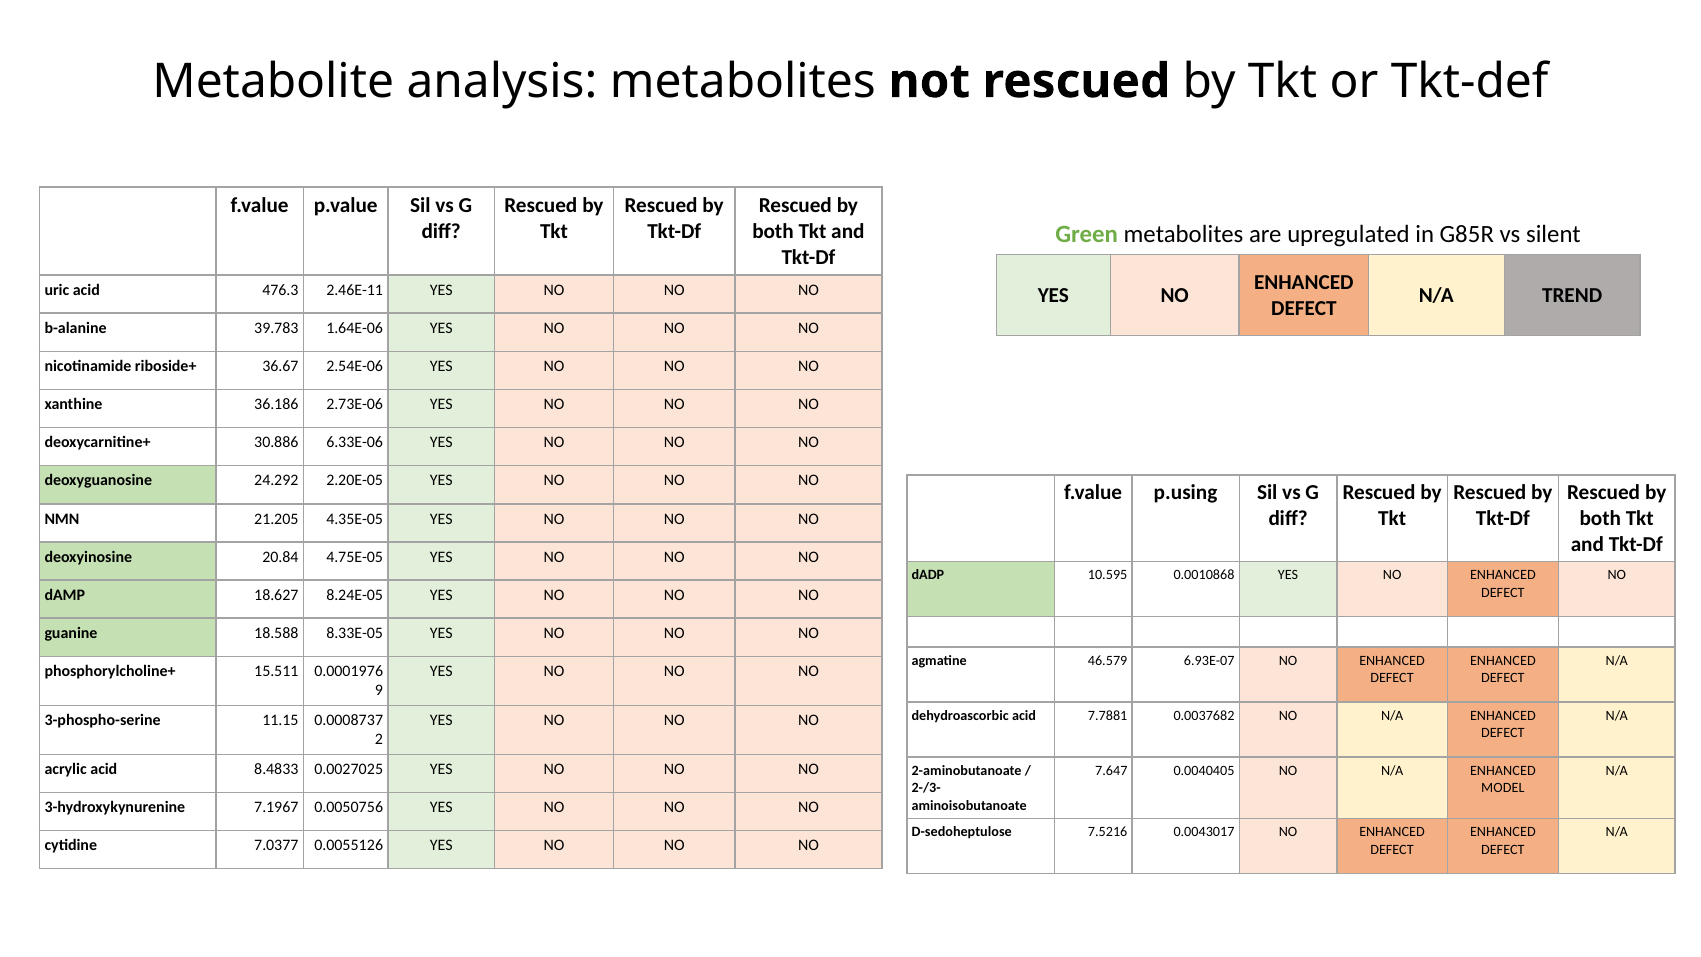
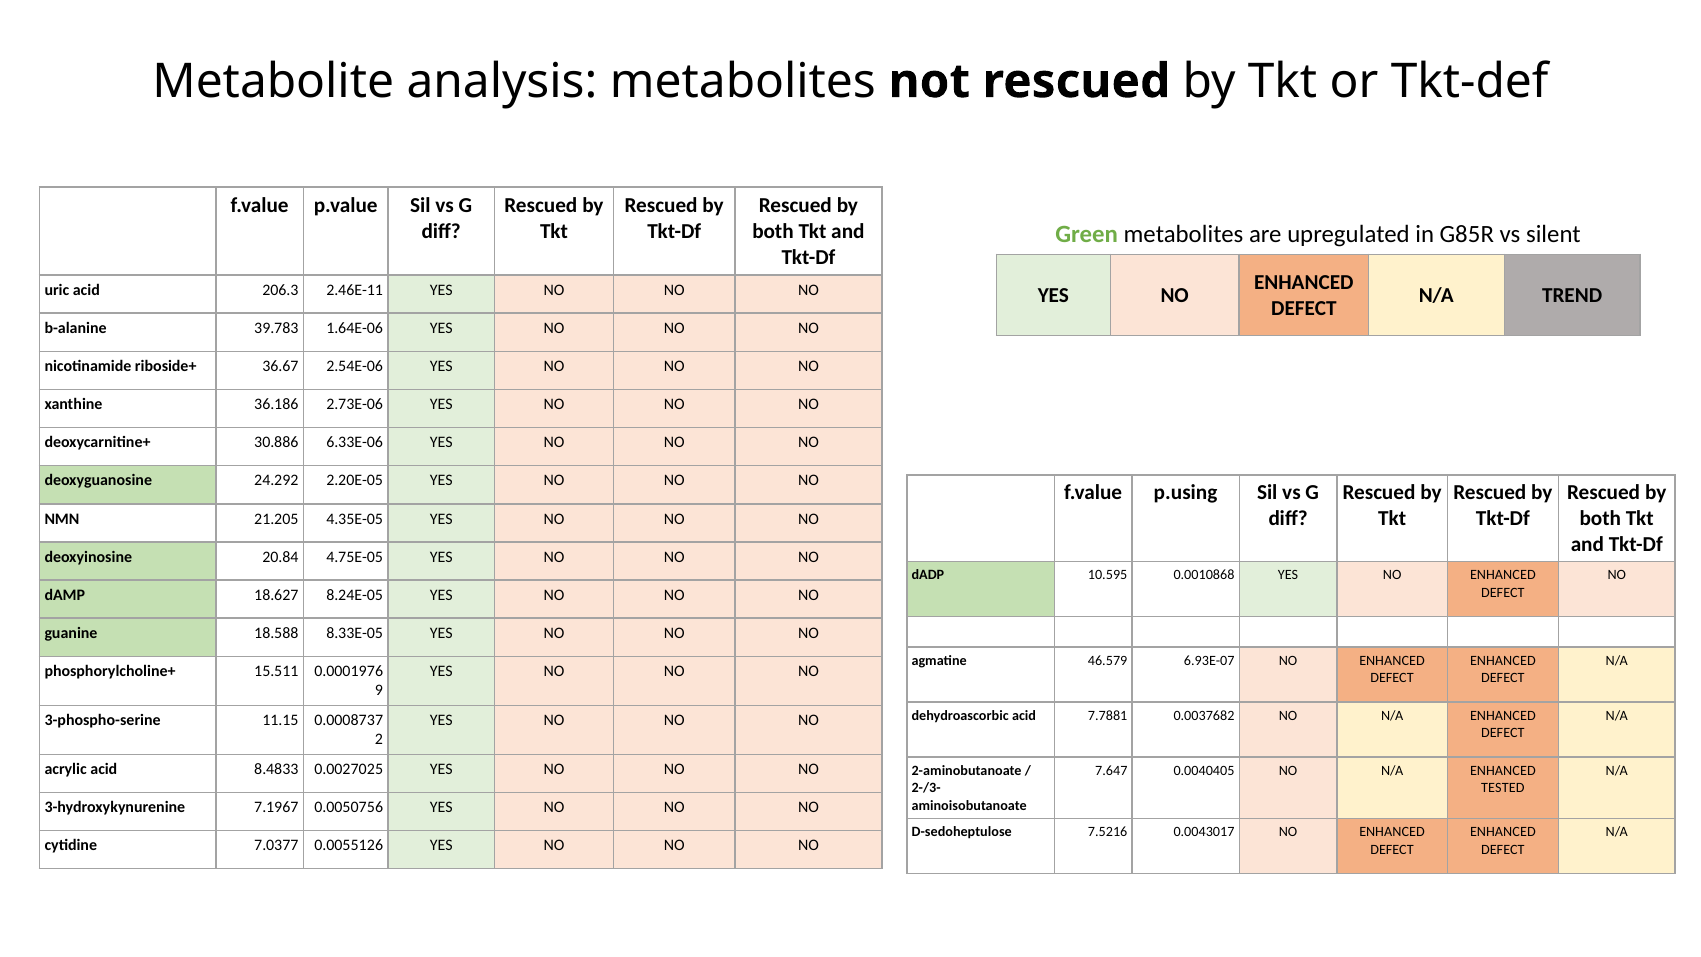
476.3: 476.3 -> 206.3 (280, 290)
MODEL: MODEL -> TESTED (1503, 788)
